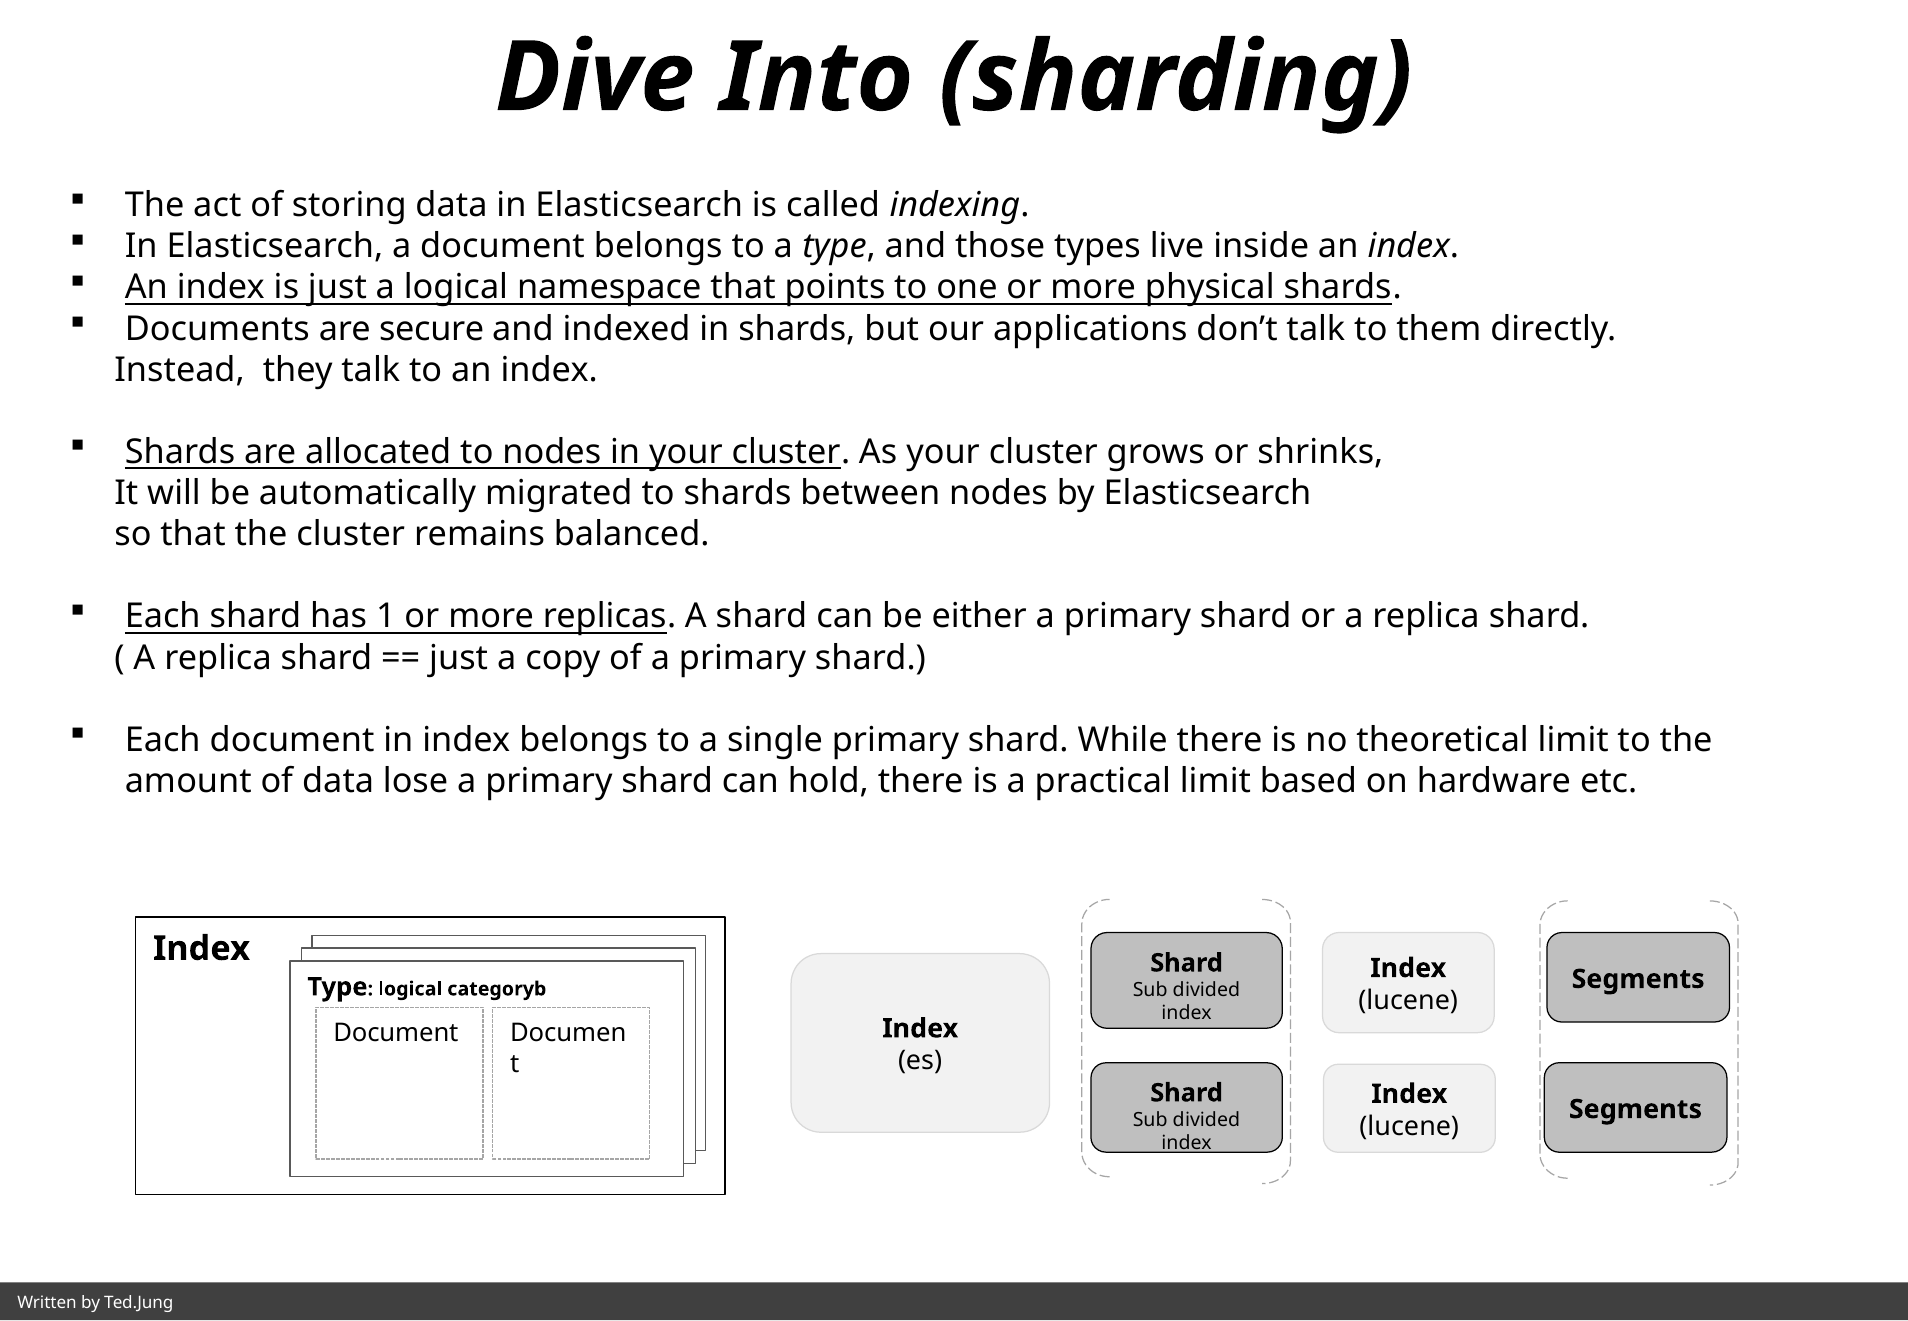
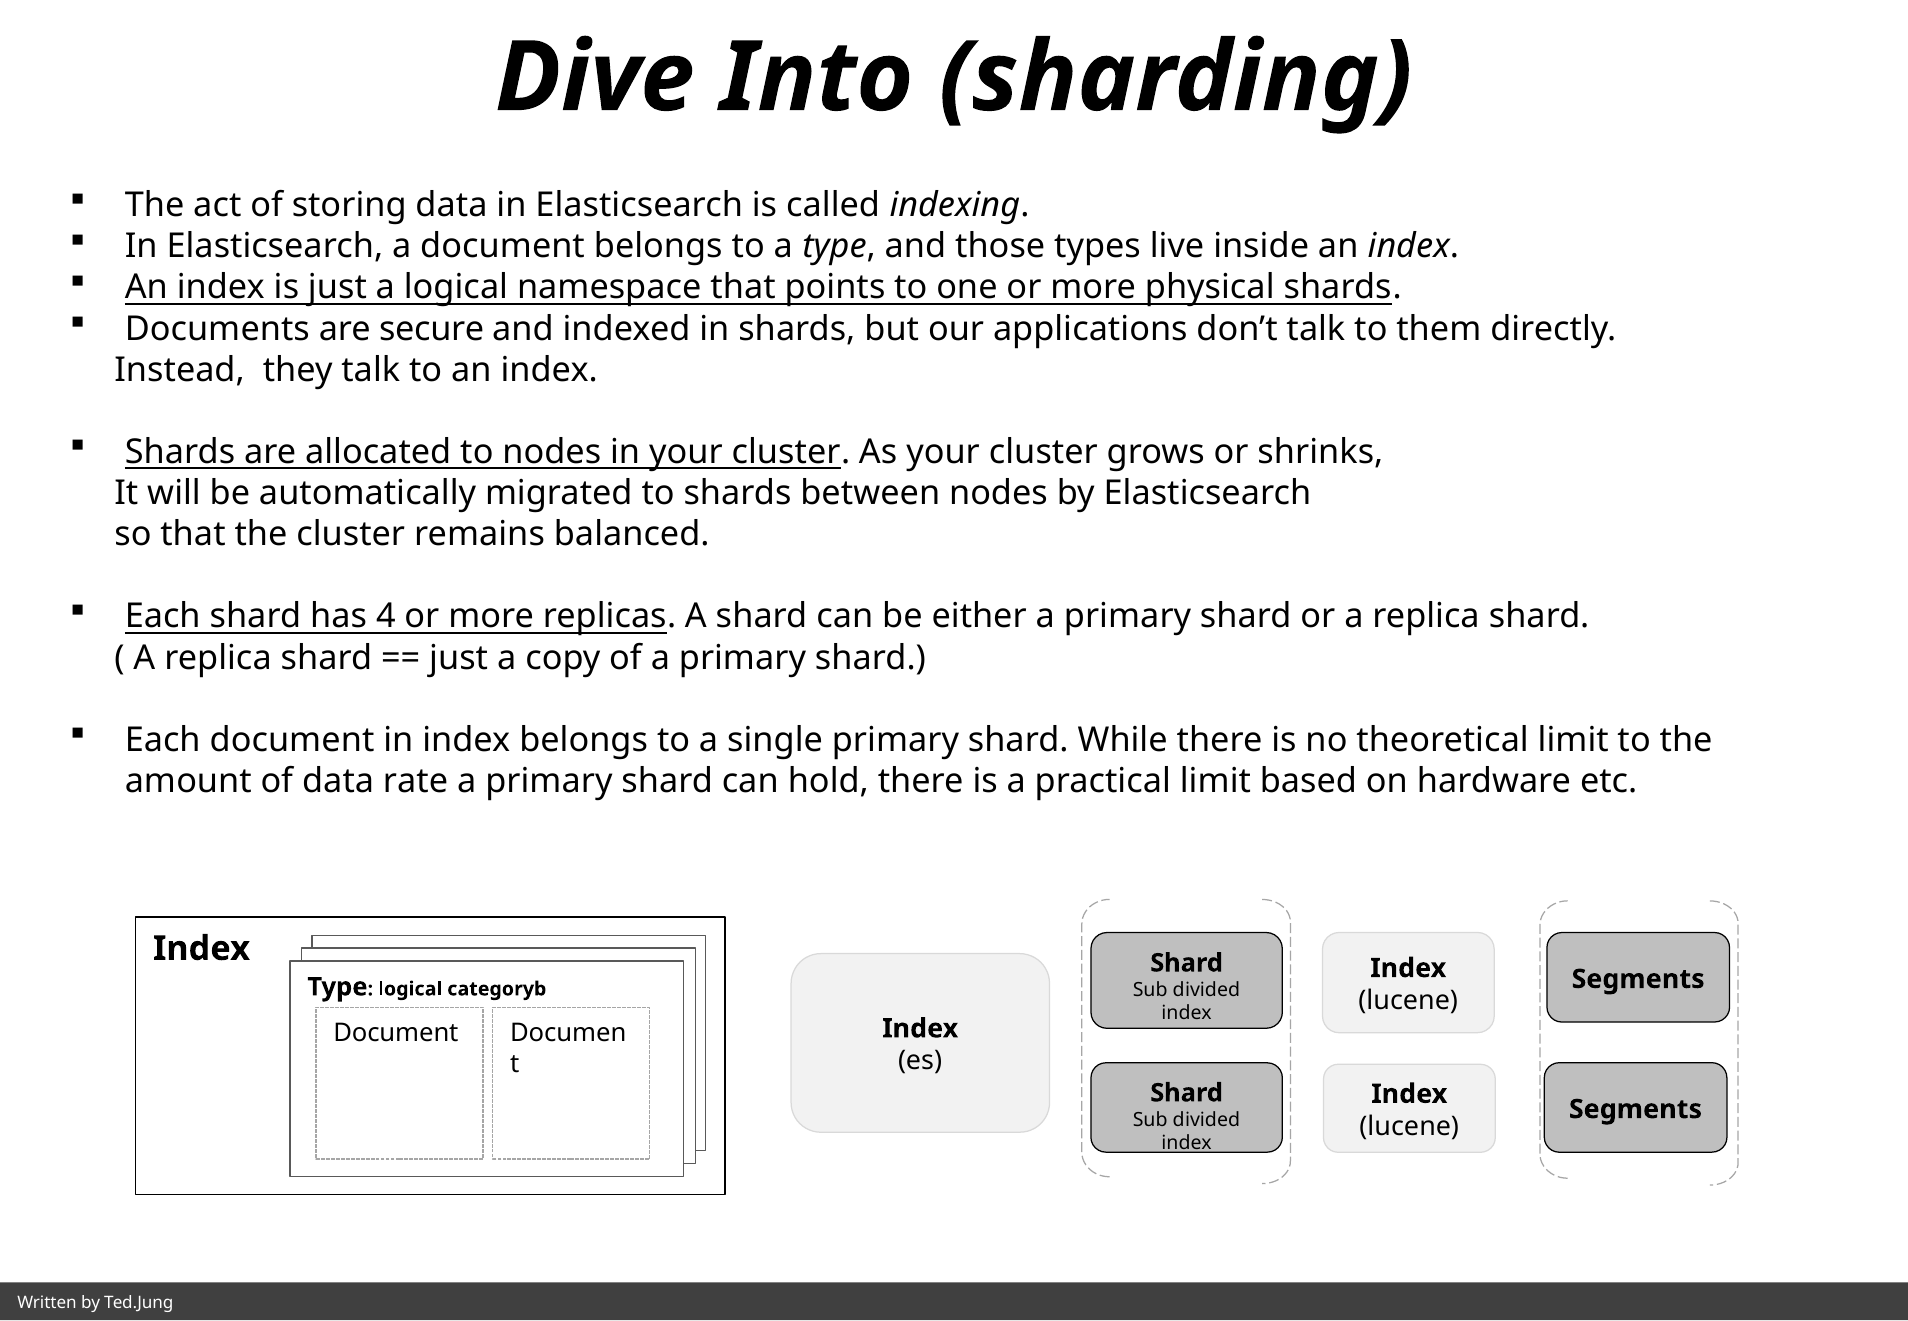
1: 1 -> 4 (386, 617)
lose: lose -> rate (416, 781)
